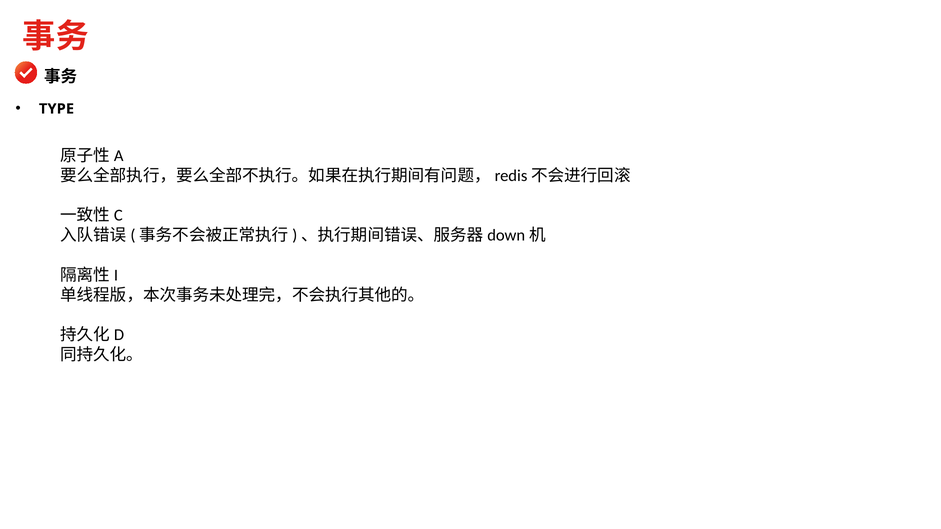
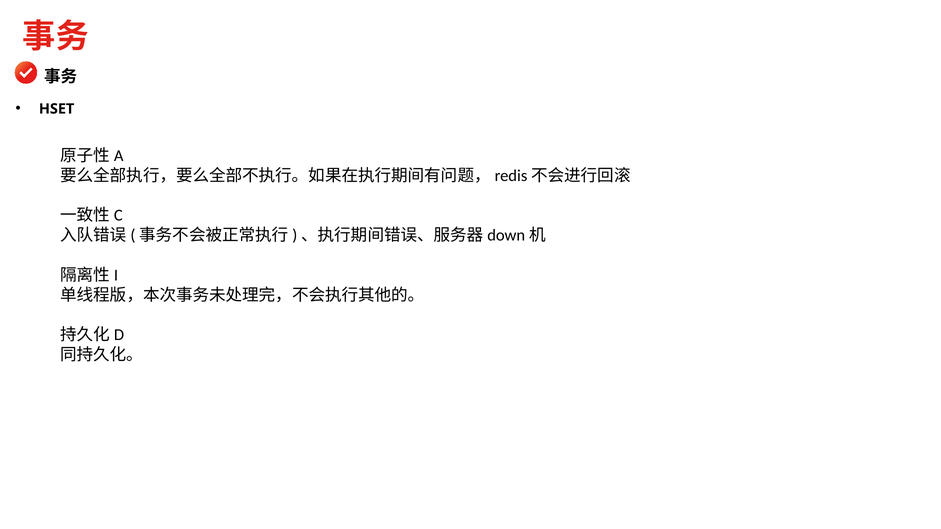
TYPE: TYPE -> HSET (57, 109)
